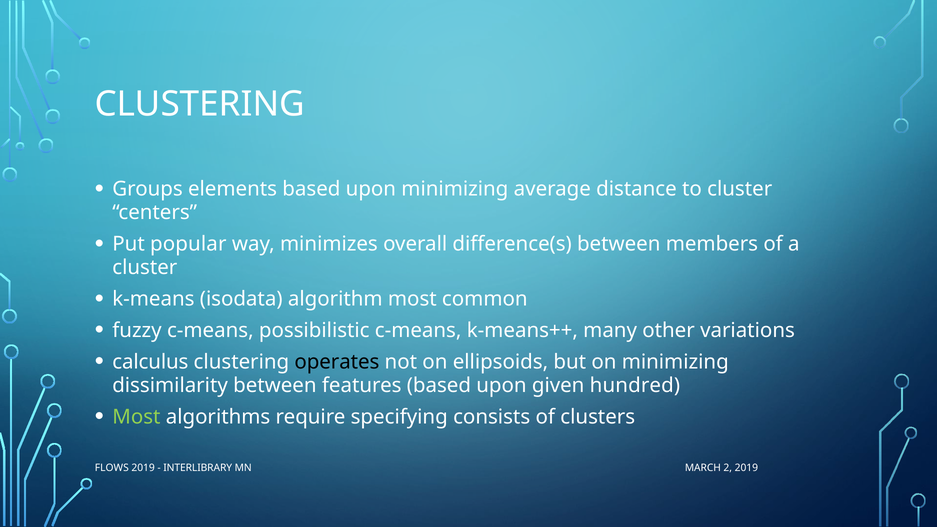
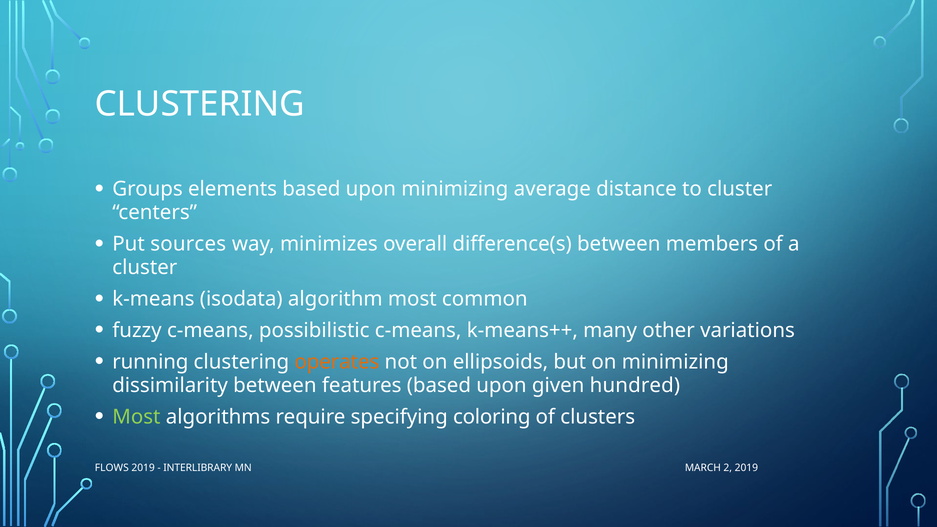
popular: popular -> sources (188, 244)
calculus: calculus -> running (150, 362)
operates colour: black -> orange (337, 362)
consists: consists -> coloring (492, 417)
